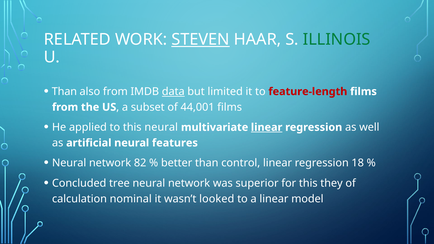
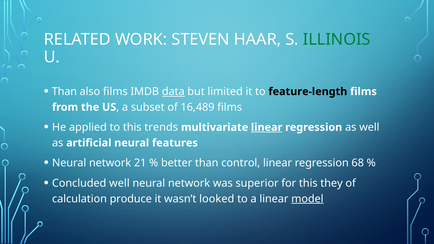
STEVEN underline: present -> none (201, 39)
also from: from -> films (115, 92)
feature-length colour: red -> black (308, 92)
44,001: 44,001 -> 16,489 (198, 107)
this neural: neural -> trends (161, 127)
82: 82 -> 21 (140, 163)
18: 18 -> 68 (358, 163)
Concluded tree: tree -> well (119, 183)
nominal: nominal -> produce (131, 199)
model underline: none -> present (307, 199)
